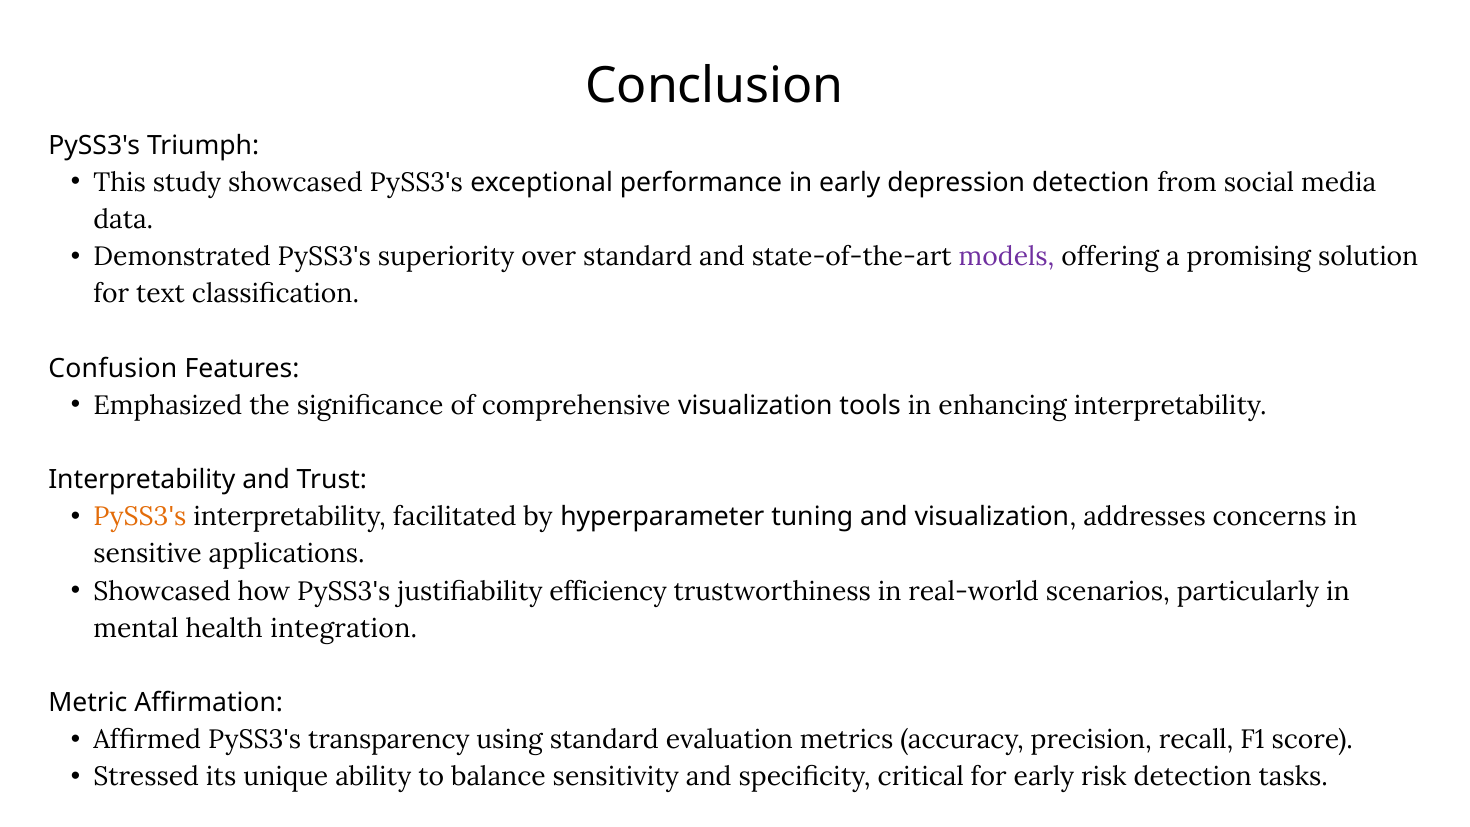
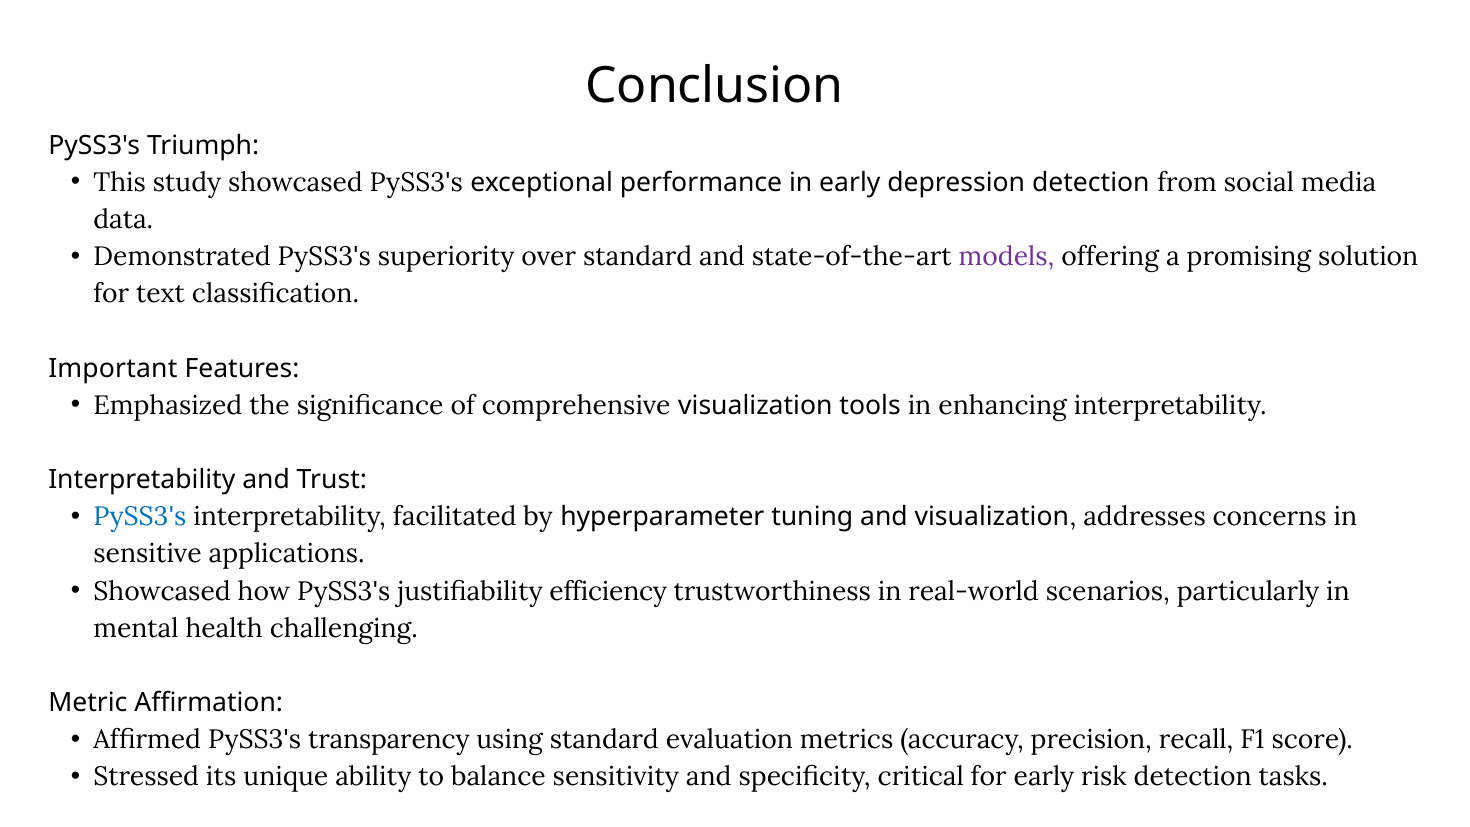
Confusion: Confusion -> Important (113, 368)
PySS3's colour: orange -> blue (140, 517)
integration: integration -> challenging (344, 628)
